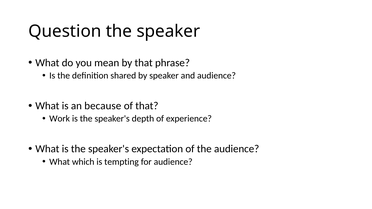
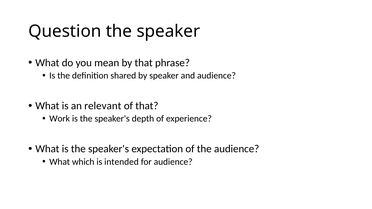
because: because -> relevant (103, 106)
tempting: tempting -> intended (122, 162)
